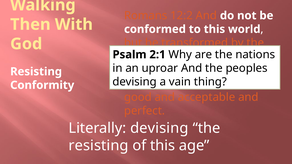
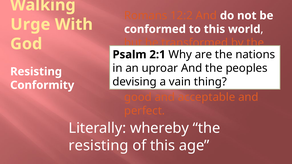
Then: Then -> Urge (30, 24)
Literally devising: devising -> whereby (159, 128)
